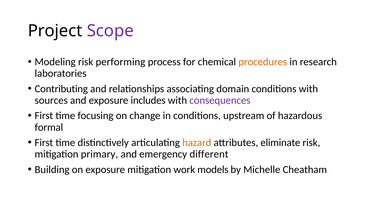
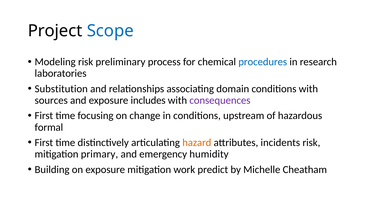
Scope colour: purple -> blue (110, 31)
performing: performing -> preliminary (121, 62)
procedures colour: orange -> blue (263, 62)
Contributing: Contributing -> Substitution (61, 89)
eliminate: eliminate -> incidents (280, 142)
different: different -> humidity (209, 154)
models: models -> predict (213, 169)
